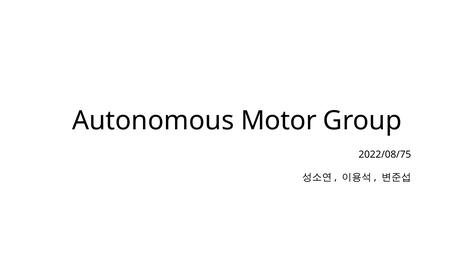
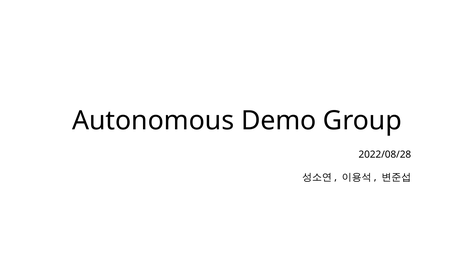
Motor: Motor -> Demo (279, 121)
2022/08/75: 2022/08/75 -> 2022/08/28 (385, 154)
